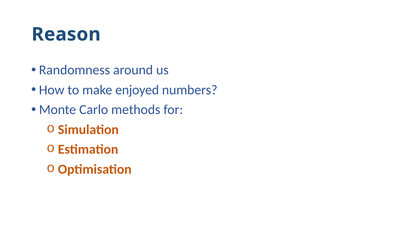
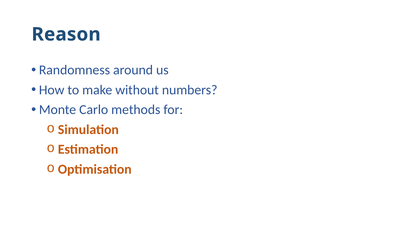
enjoyed: enjoyed -> without (137, 90)
